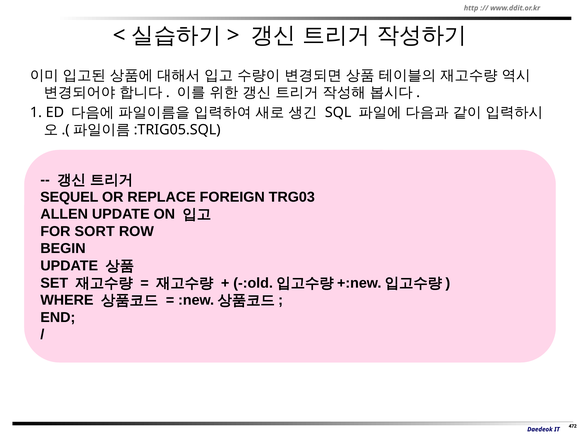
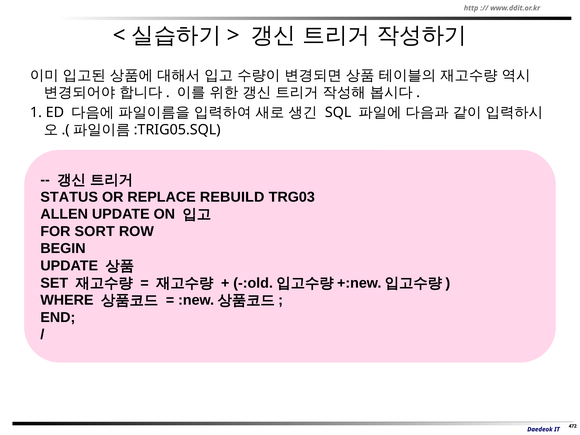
SEQUEL: SEQUEL -> STATUS (69, 197)
FOREIGN: FOREIGN -> REBUILD (232, 197)
